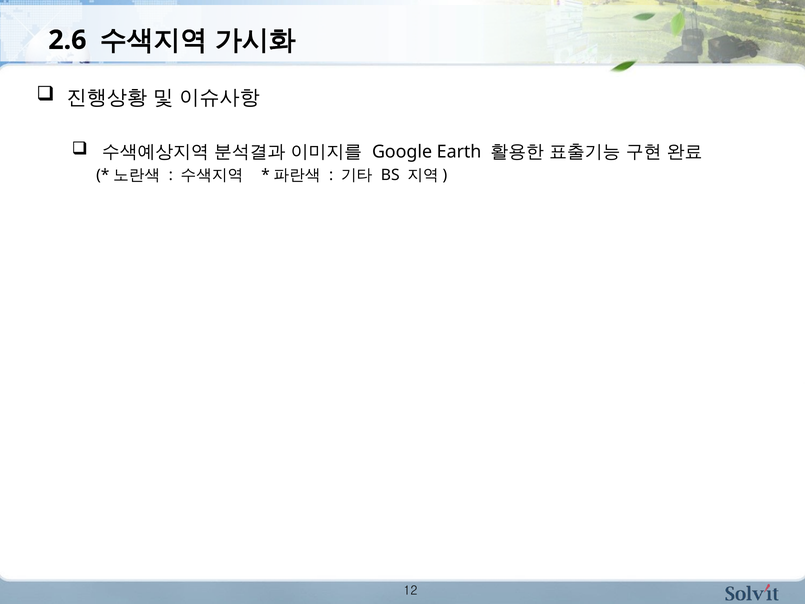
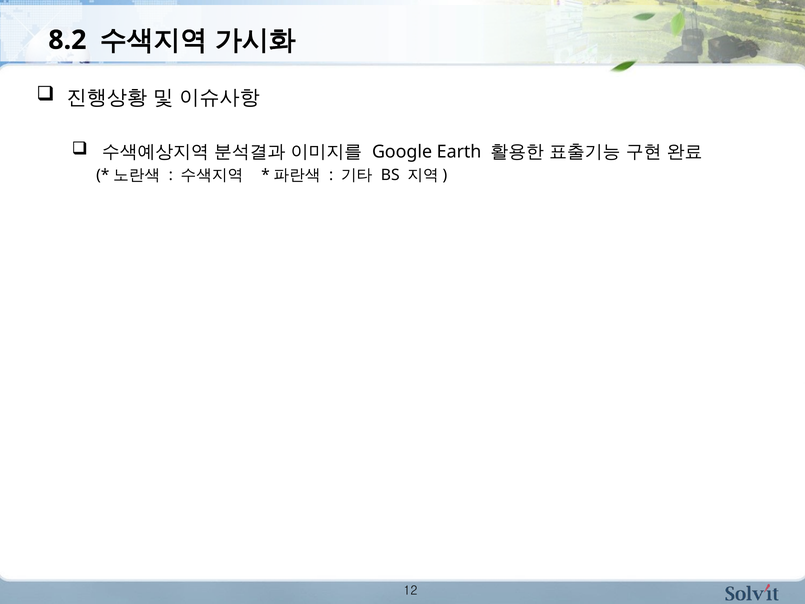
2.6: 2.6 -> 8.2 (67, 40)
